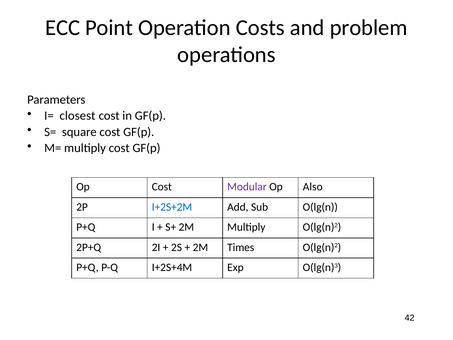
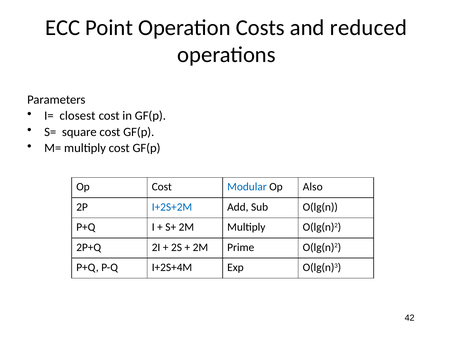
problem: problem -> reduced (368, 28)
Modular colour: purple -> blue (247, 187)
Times: Times -> Prime (241, 247)
